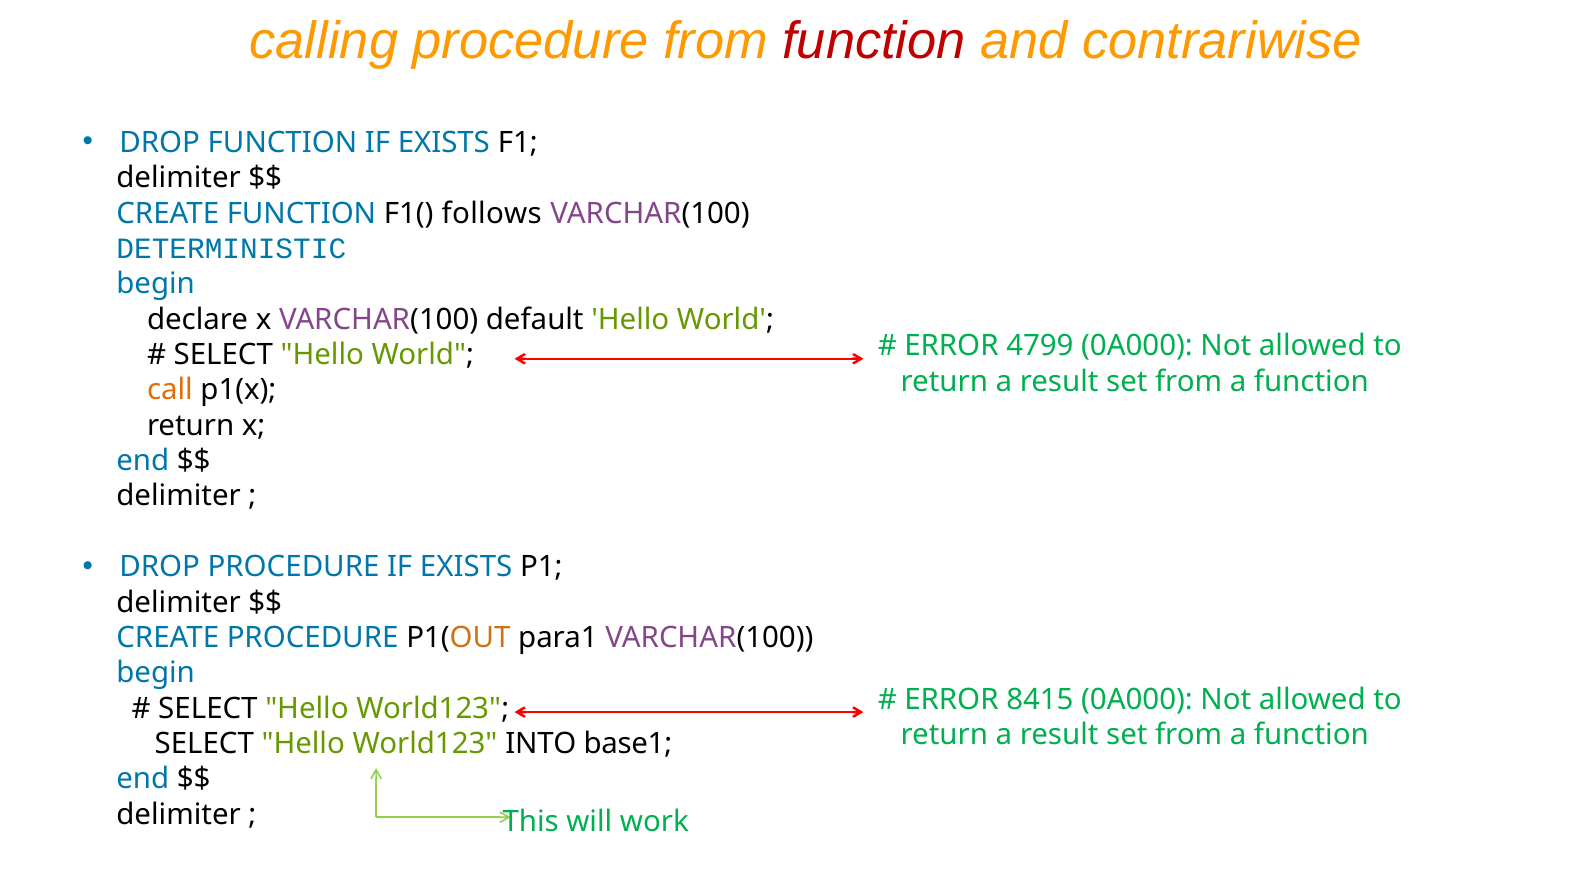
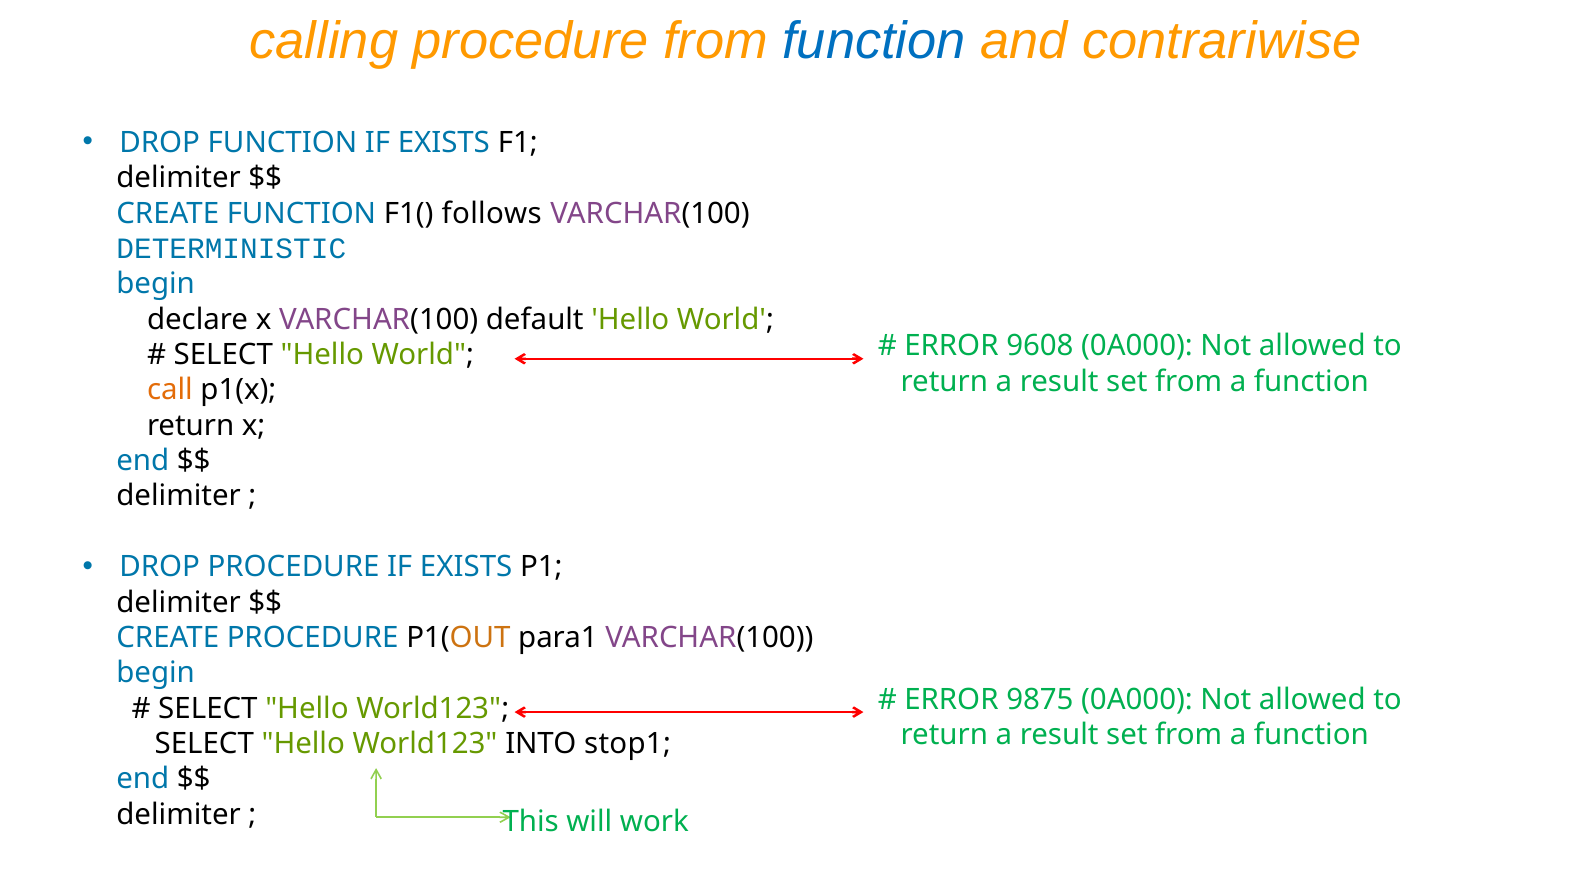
function colour: red -> blue (874, 41)
4799: 4799 -> 9608 (1040, 346)
8415: 8415 -> 9875 (1040, 699)
base1: base1 -> stop1 (628, 743)
